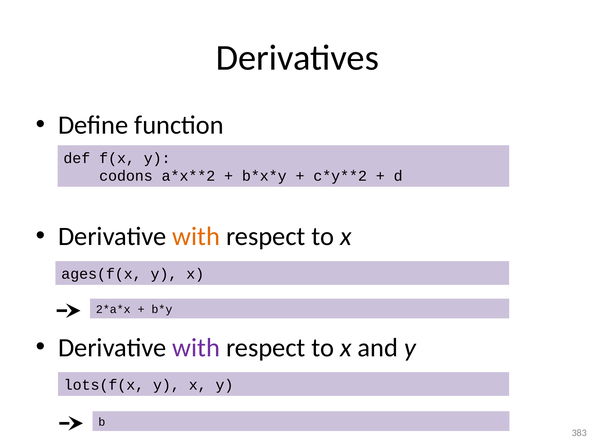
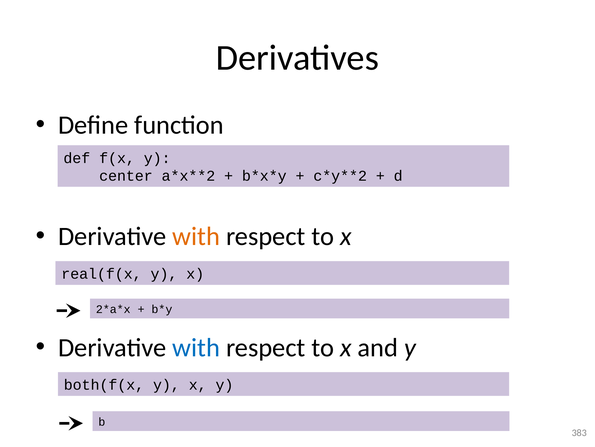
codons: codons -> center (126, 176)
ages(f(x: ages(f(x -> real(f(x (101, 274)
with colour: purple -> blue (196, 347)
lots(f(x: lots(f(x -> both(f(x (104, 384)
